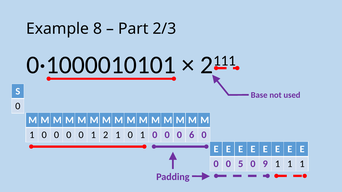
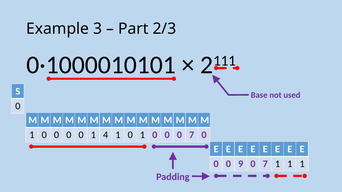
8: 8 -> 3 (98, 29)
2: 2 -> 4 (106, 135)
0 0 6: 6 -> 7 (192, 135)
5: 5 -> 9 (241, 164)
9: 9 -> 7 (265, 164)
